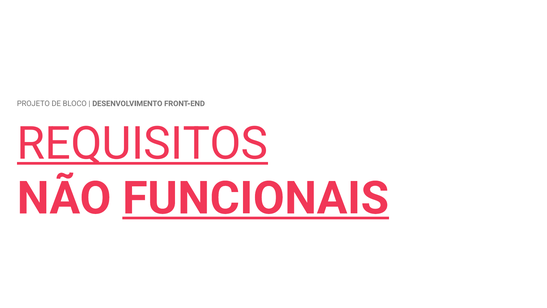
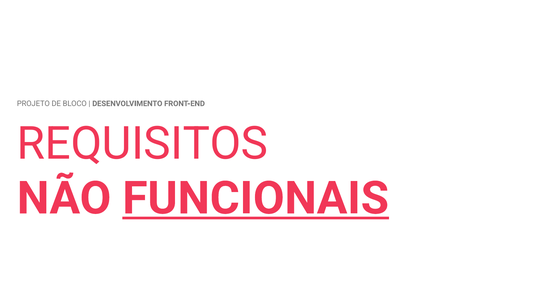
REQUISITOS underline: present -> none (142, 144)
